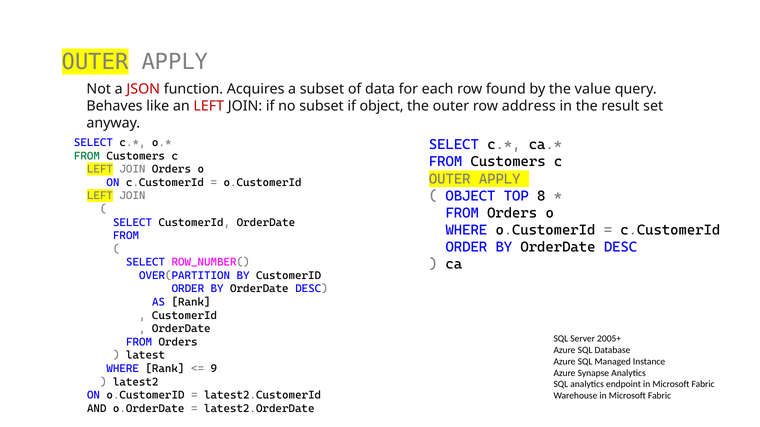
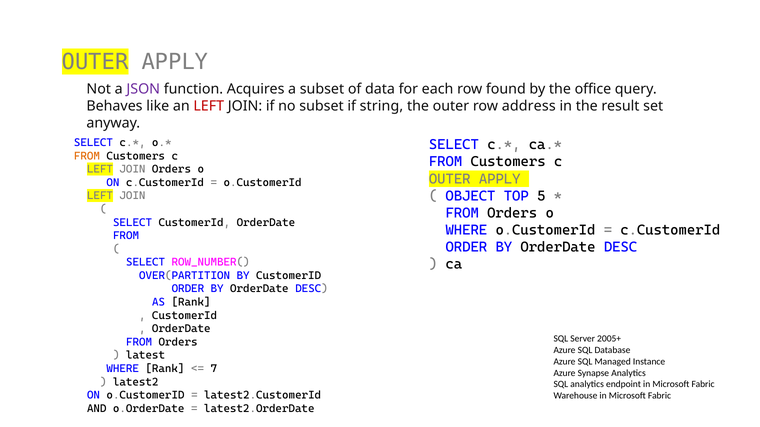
JSON colour: red -> purple (143, 89)
value: value -> office (593, 89)
if object: object -> string (381, 106)
FROM colour: green -> orange (87, 156)
8: 8 -> 5 (541, 196)
9: 9 -> 7 (214, 369)
